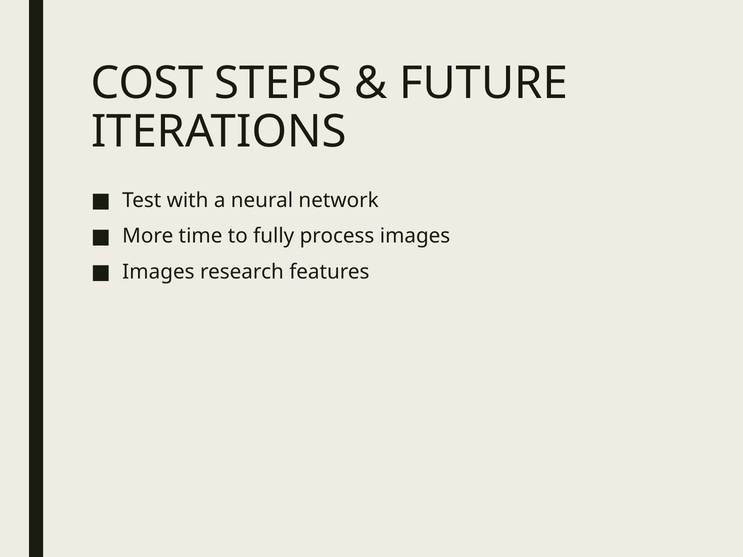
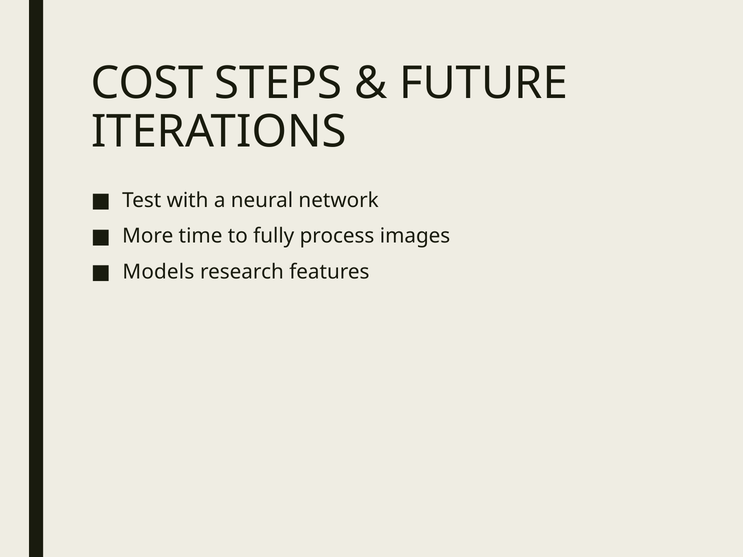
Images: Images -> Models (158, 272)
